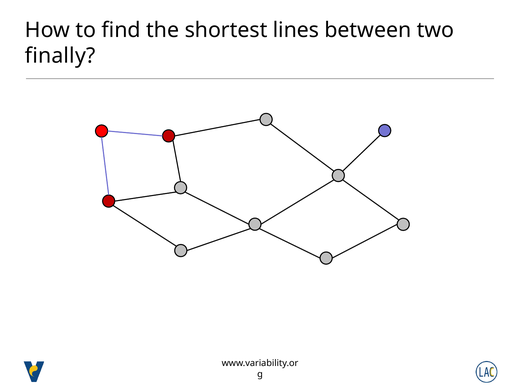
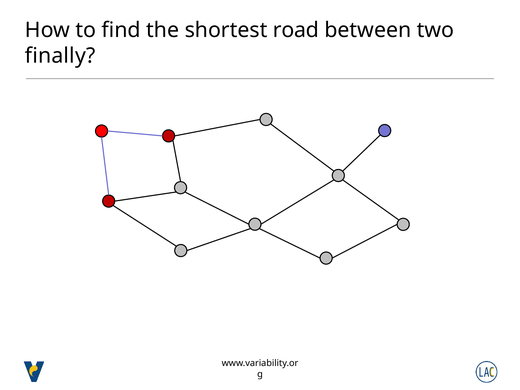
lines: lines -> road (296, 30)
